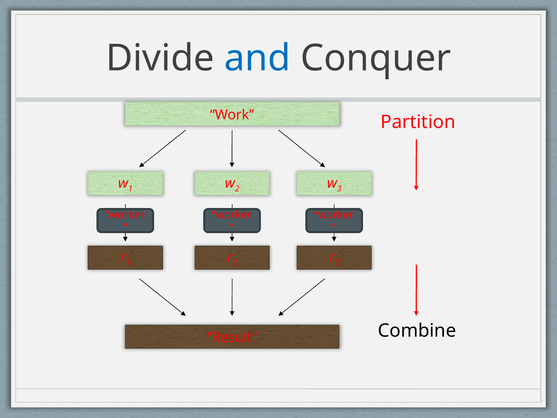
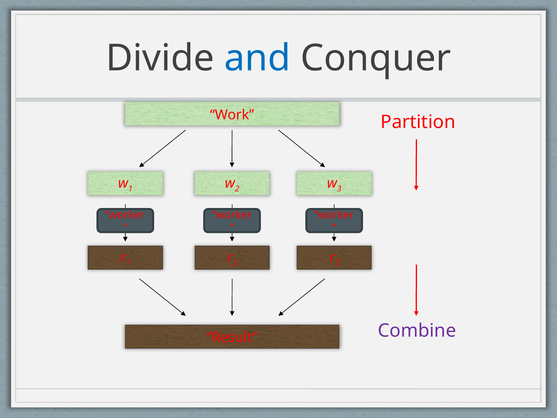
Combine colour: black -> purple (417, 331)
